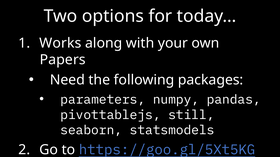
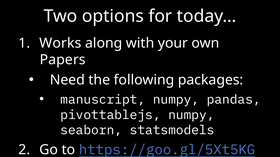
parameters: parameters -> manuscript (103, 100)
pivottablejs still: still -> numpy (191, 115)
